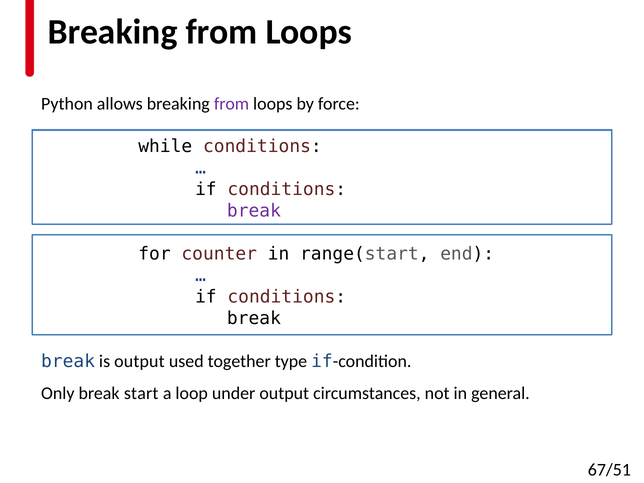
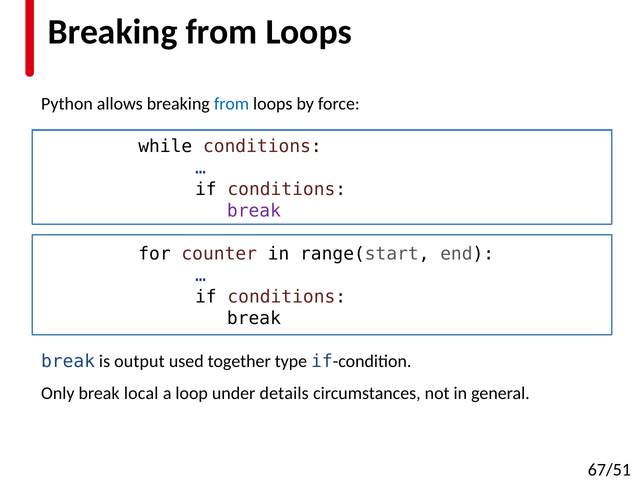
from colour: purple -> blue (231, 104)
start: start -> local (141, 393)
under output: output -> details (284, 393)
